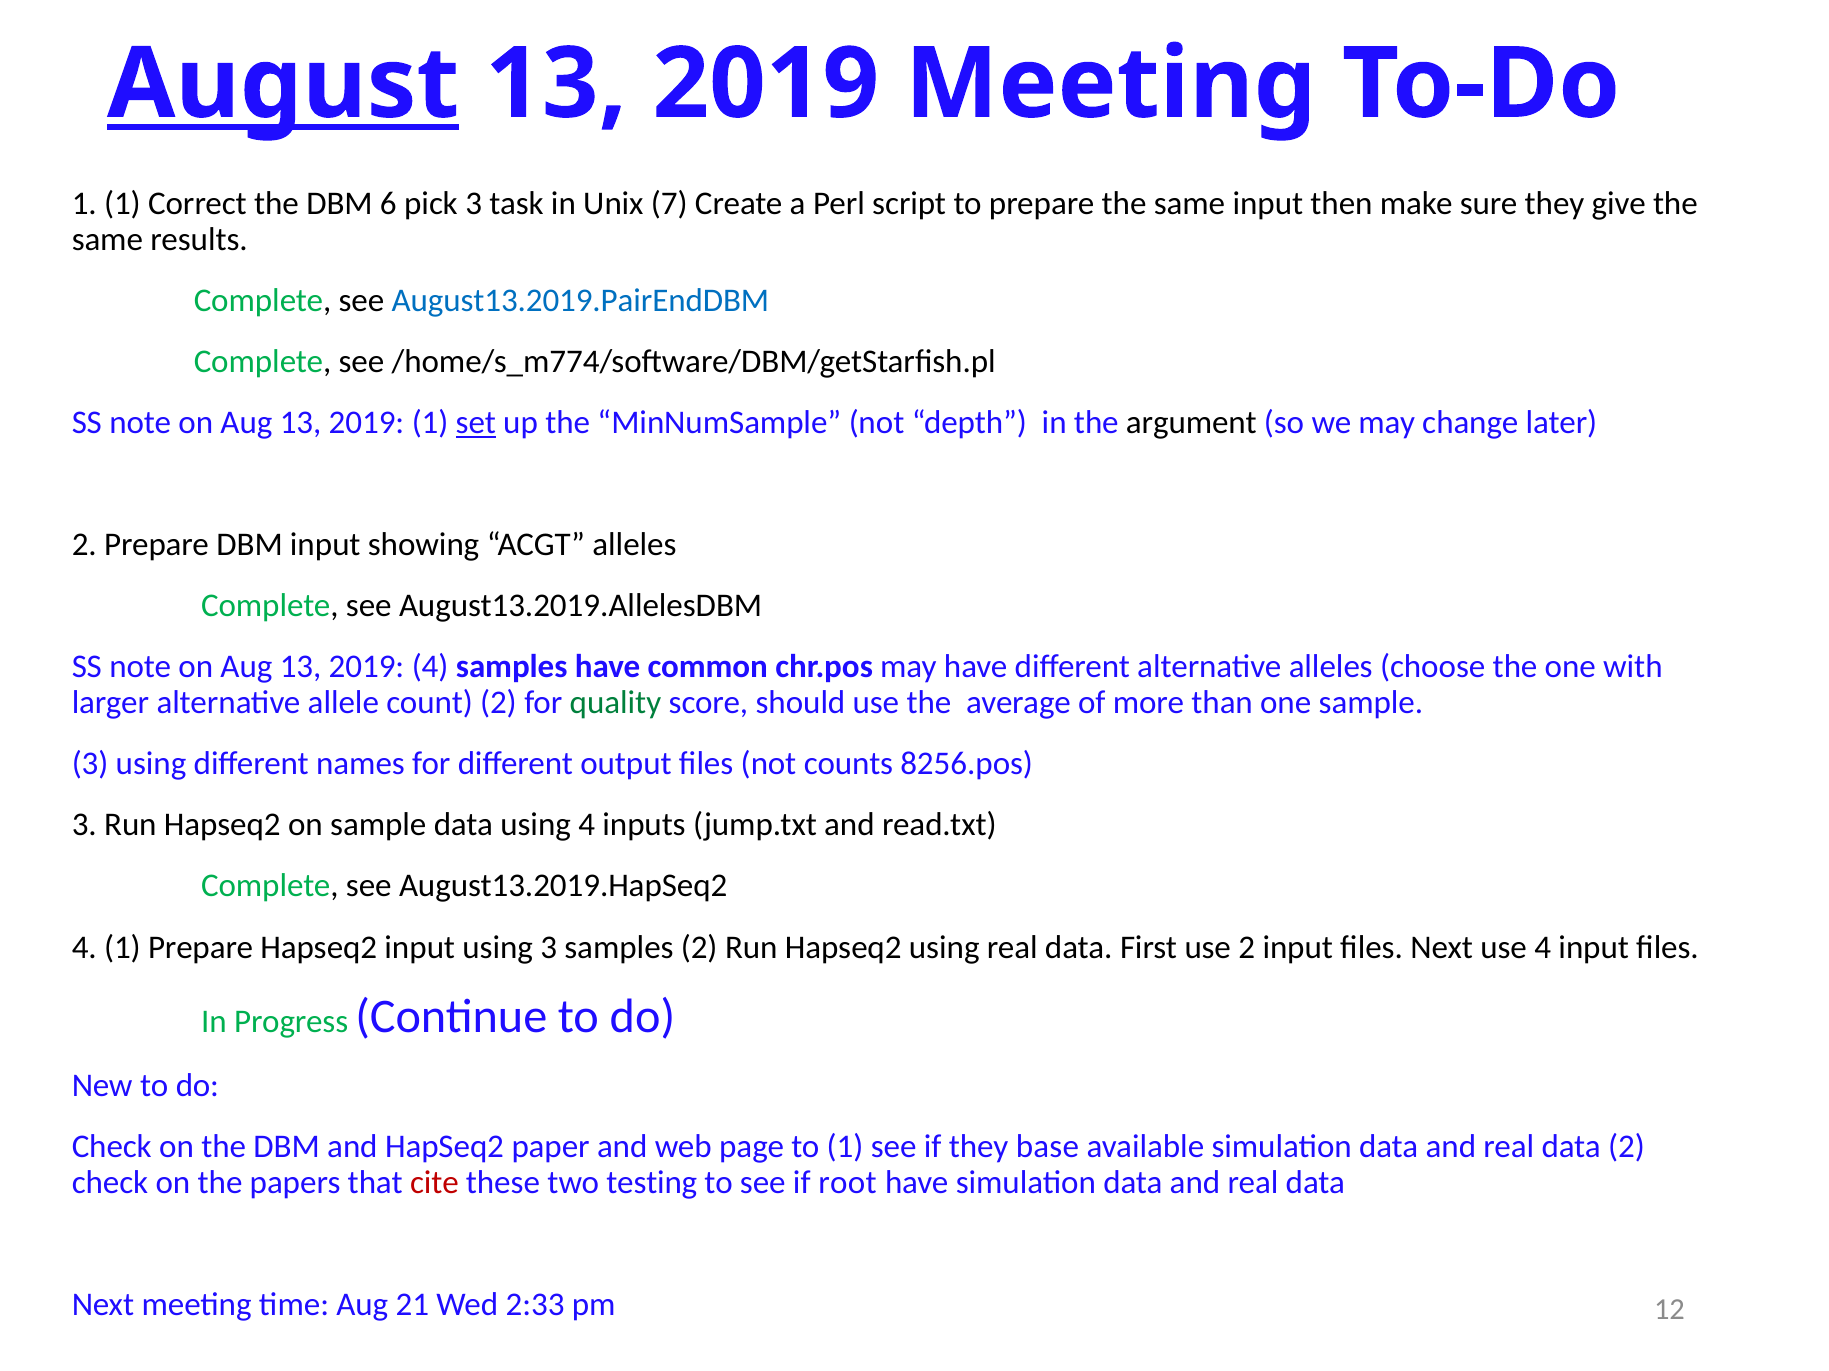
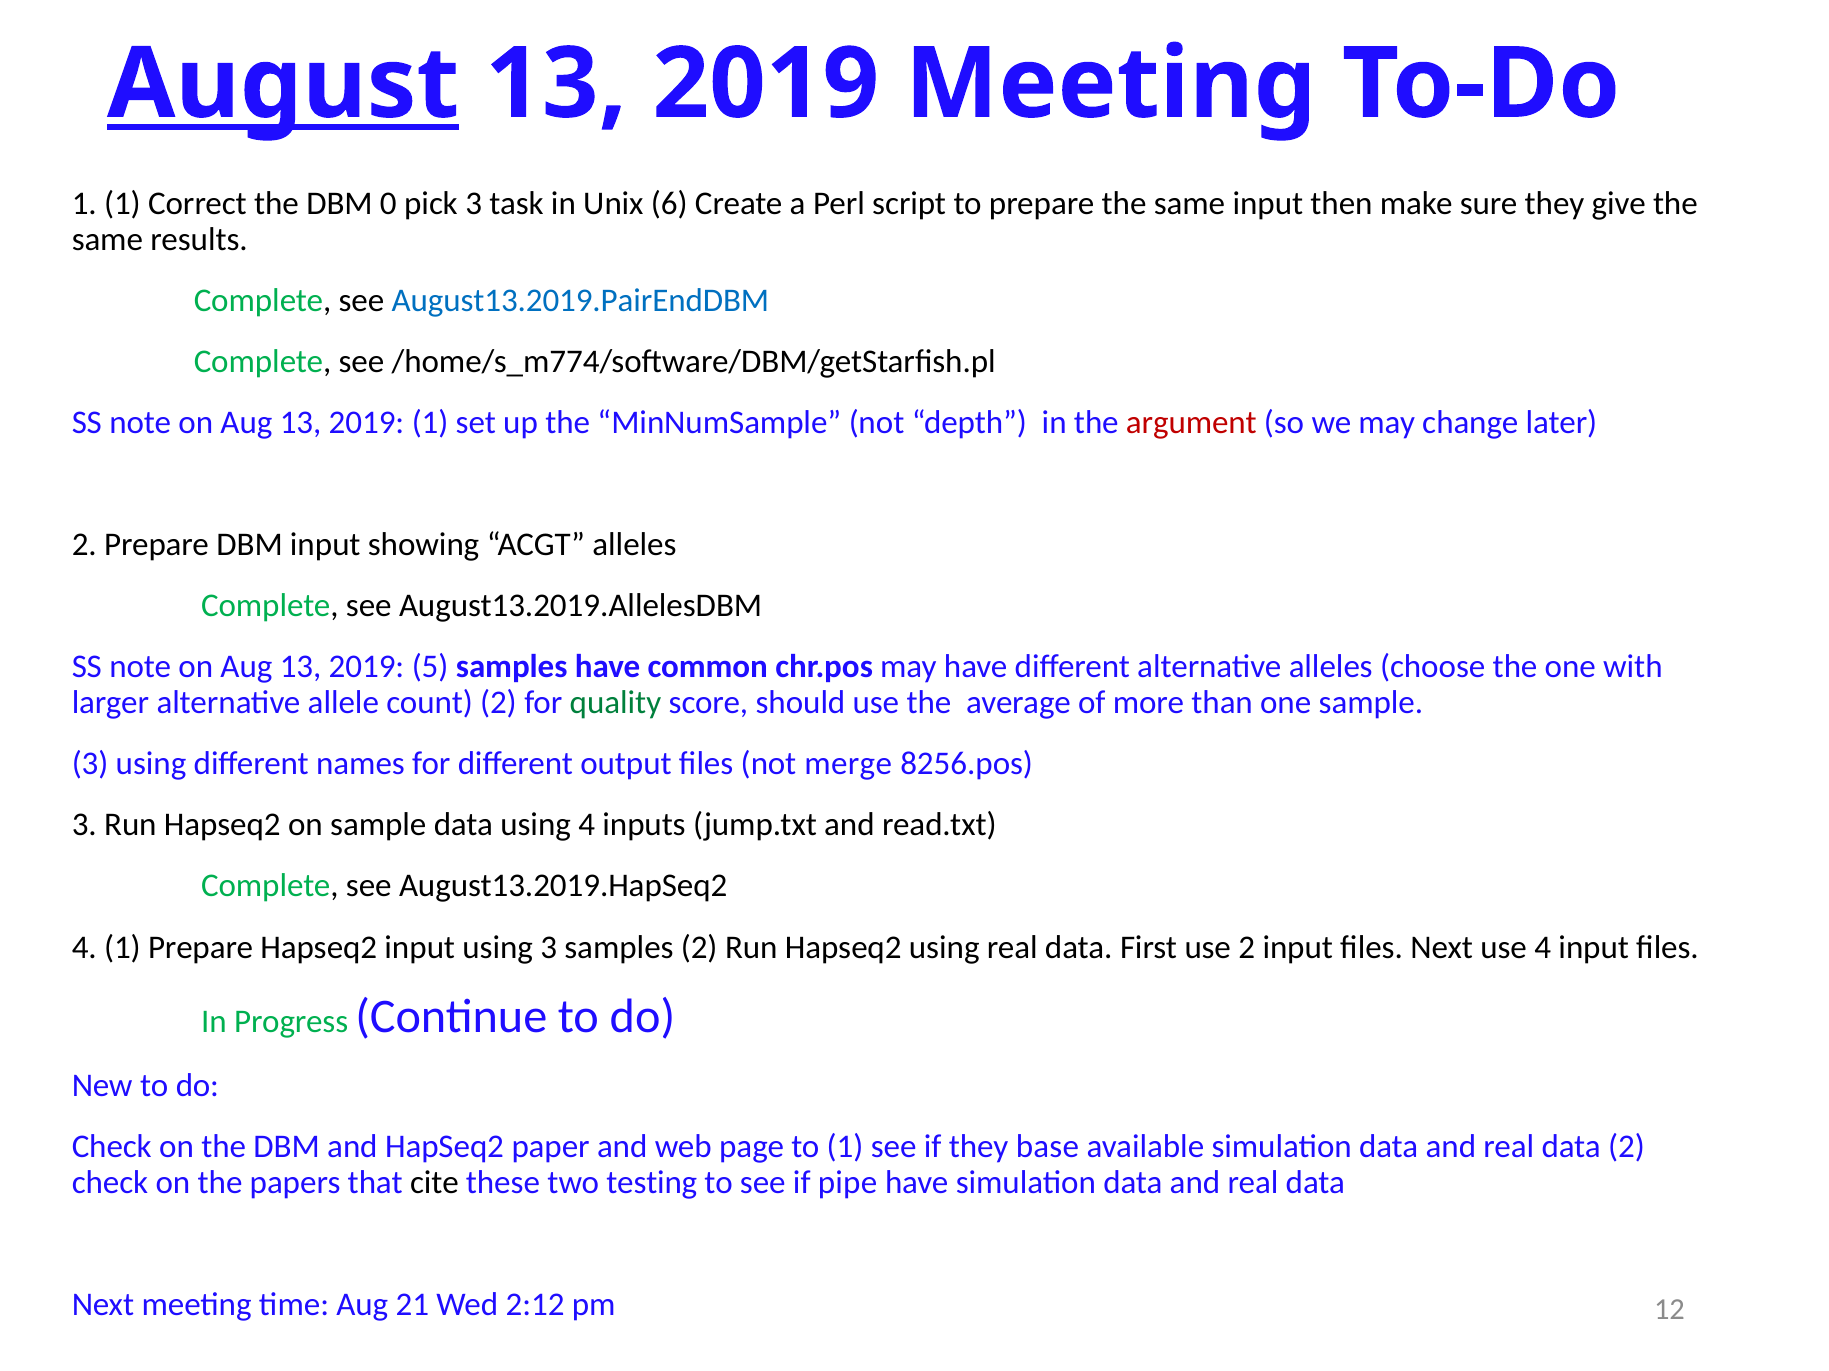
6: 6 -> 0 (388, 204)
7: 7 -> 6 (669, 204)
set underline: present -> none (476, 423)
argument colour: black -> red (1191, 423)
2019 4: 4 -> 5 (430, 667)
counts: counts -> merge (848, 764)
cite colour: red -> black (434, 1183)
root: root -> pipe (848, 1183)
2:33: 2:33 -> 2:12 (535, 1305)
